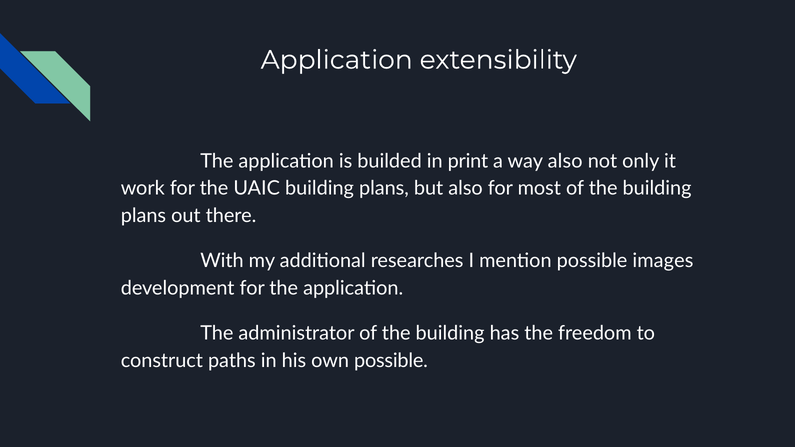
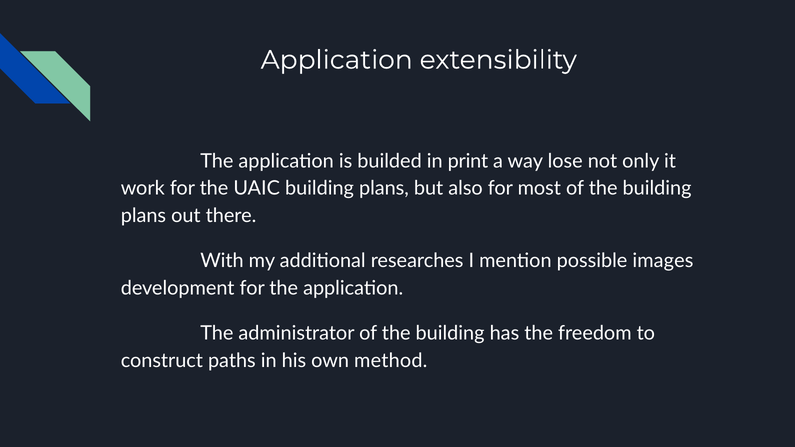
way also: also -> lose (565, 161)
own possible: possible -> method (391, 361)
